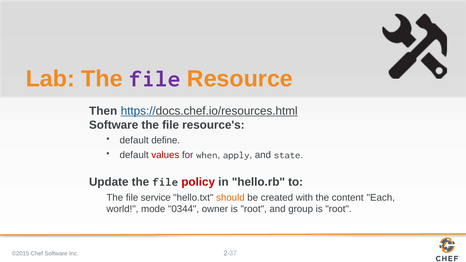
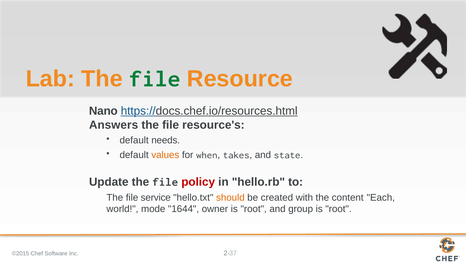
file colour: purple -> green (155, 79)
Then: Then -> Nano (103, 111)
Software: Software -> Answers (114, 125)
define: define -> needs (166, 141)
values colour: red -> orange (165, 155)
apply: apply -> takes (236, 155)
0344: 0344 -> 1644 (184, 209)
